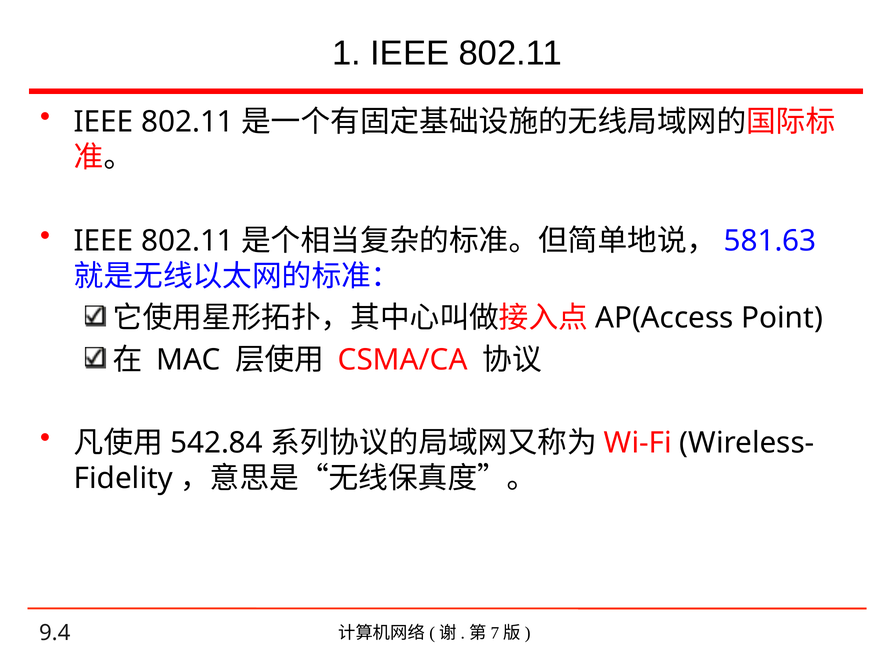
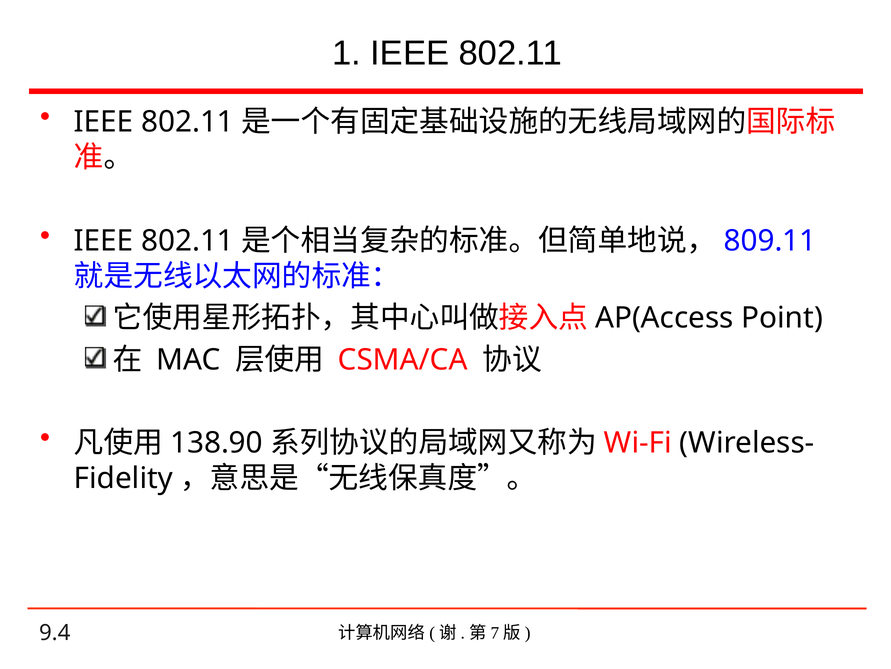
581.63: 581.63 -> 809.11 (770, 241)
542.84: 542.84 -> 138.90 (217, 443)
